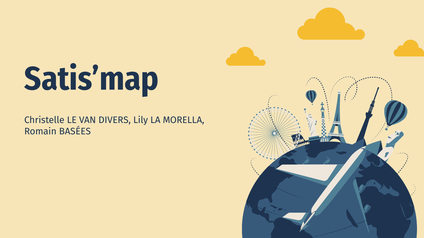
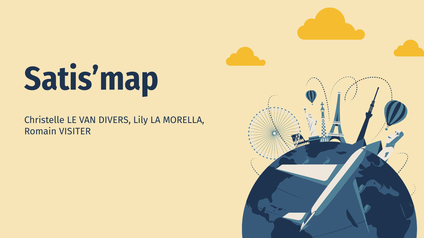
BASÉES: BASÉES -> VISITER (75, 132)
